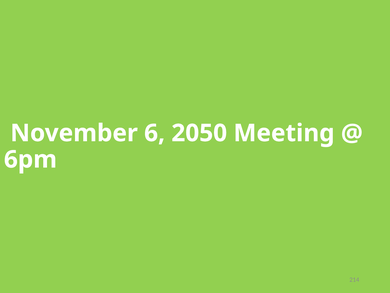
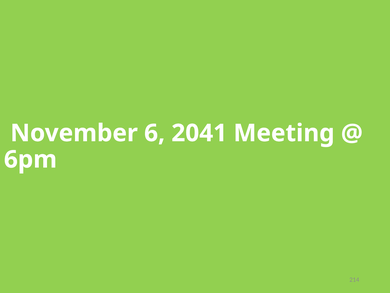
2050: 2050 -> 2041 (199, 133)
